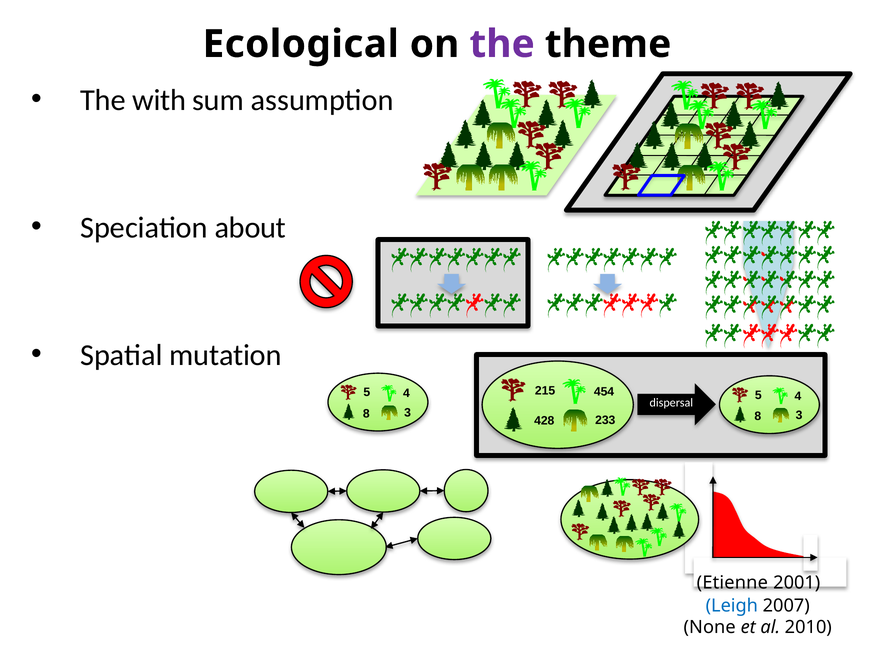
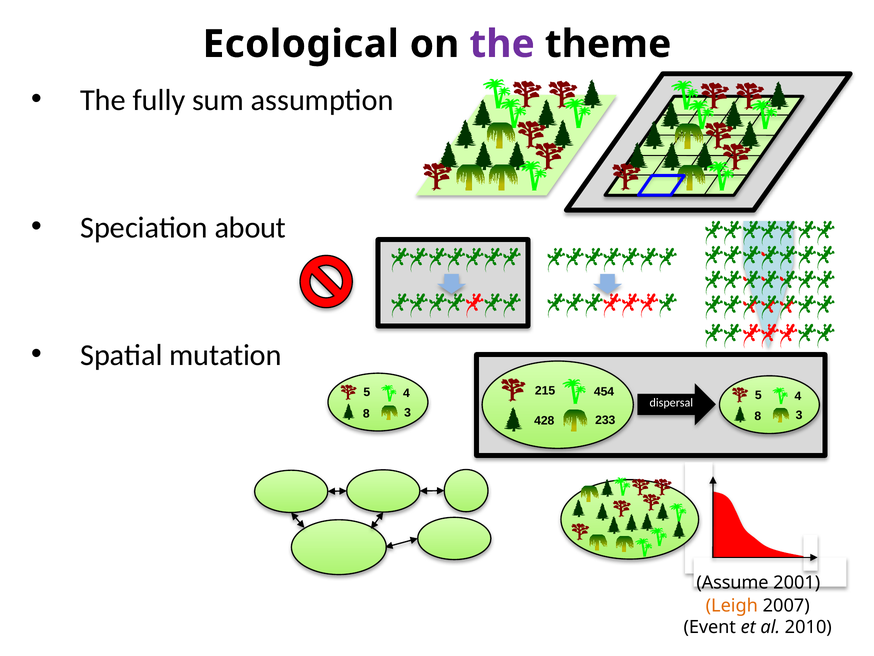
with: with -> fully (159, 100)
Etienne: Etienne -> Assume (732, 582)
Leigh colour: blue -> orange (732, 605)
None: None -> Event (710, 627)
